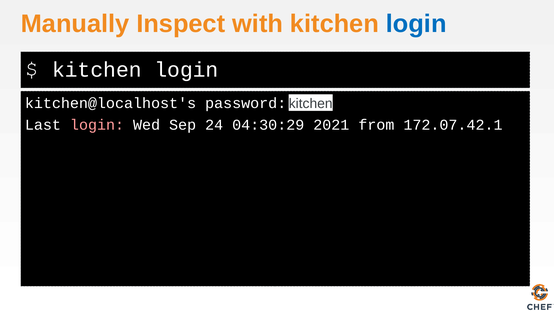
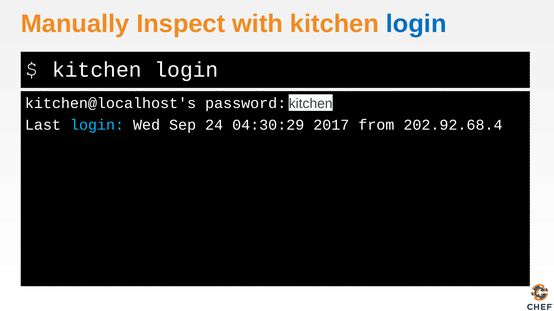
login colour: pink -> light blue (97, 125)
2021: 2021 -> 2017 (331, 125)
172.07.42.1: 172.07.42.1 -> 202.92.68.4 (453, 125)
